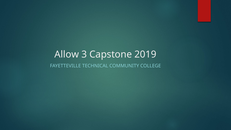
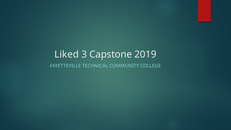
Allow: Allow -> Liked (67, 54)
